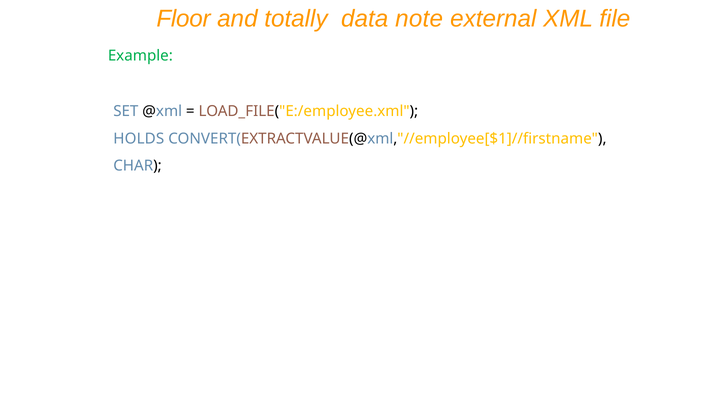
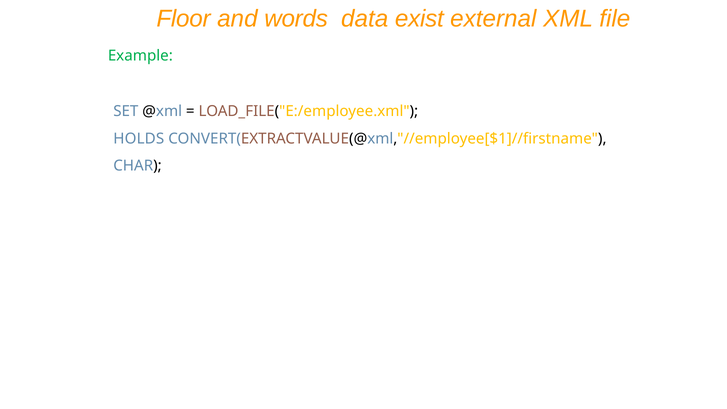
totally: totally -> words (296, 19)
note: note -> exist (419, 19)
